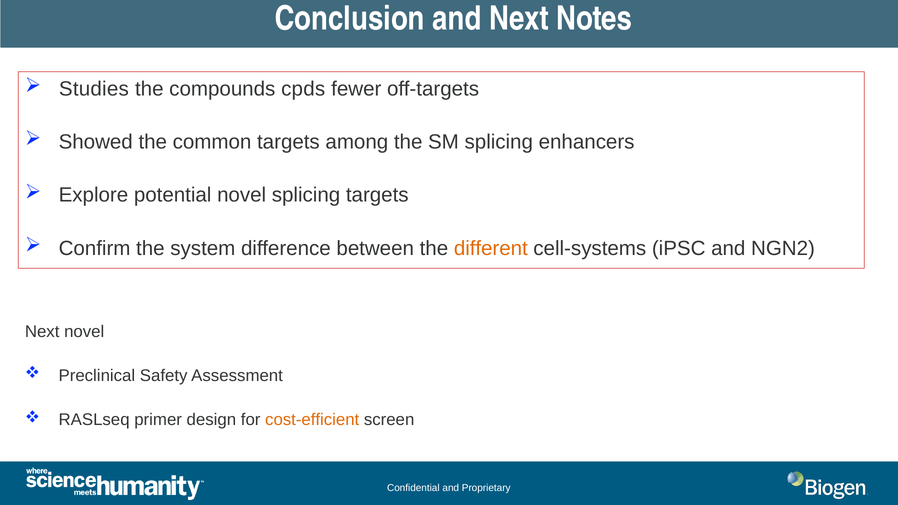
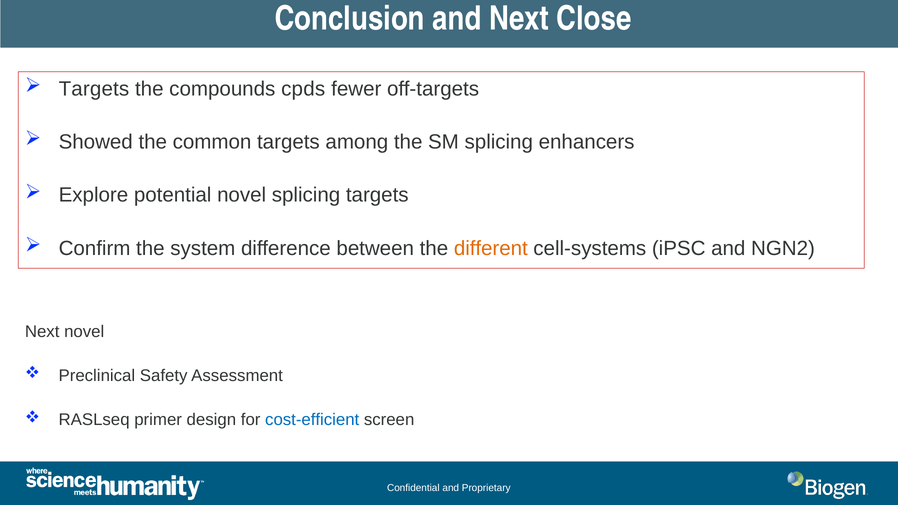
Notes: Notes -> Close (594, 19)
Studies: Studies -> Targets (94, 89)
cost-efficient colour: orange -> blue (312, 420)
